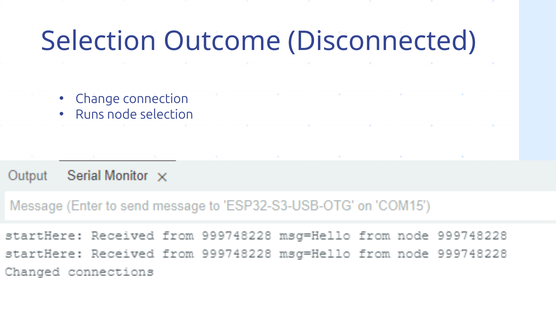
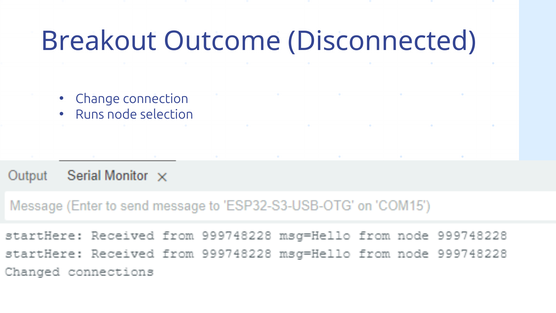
Selection: Selection -> Breakout (99, 41)
